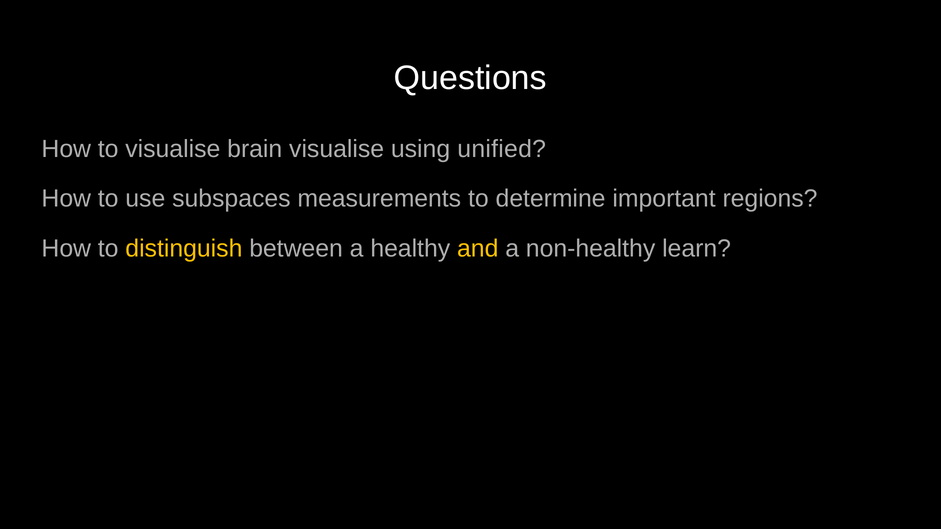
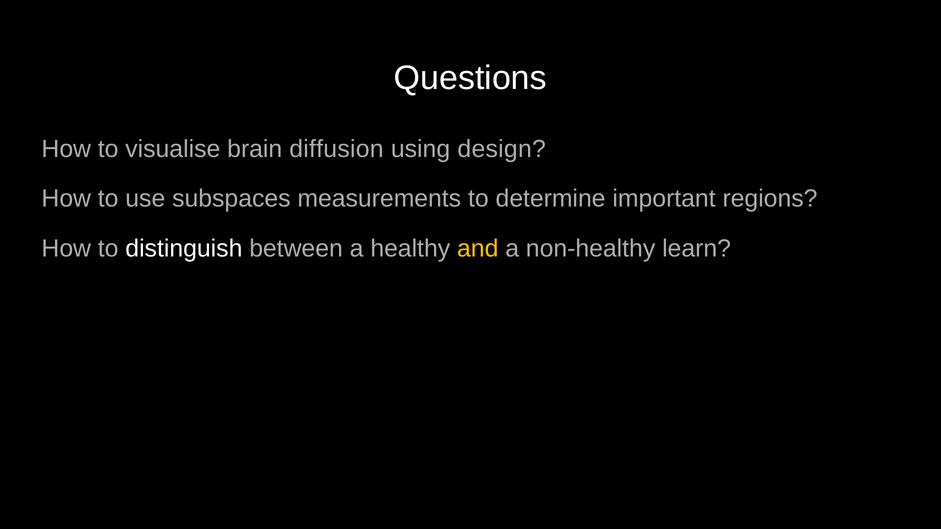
brain visualise: visualise -> diffusion (336, 149)
unified: unified -> design (502, 149)
distinguish colour: yellow -> white (184, 249)
